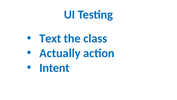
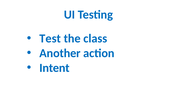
Text: Text -> Test (50, 38)
Actually: Actually -> Another (60, 53)
